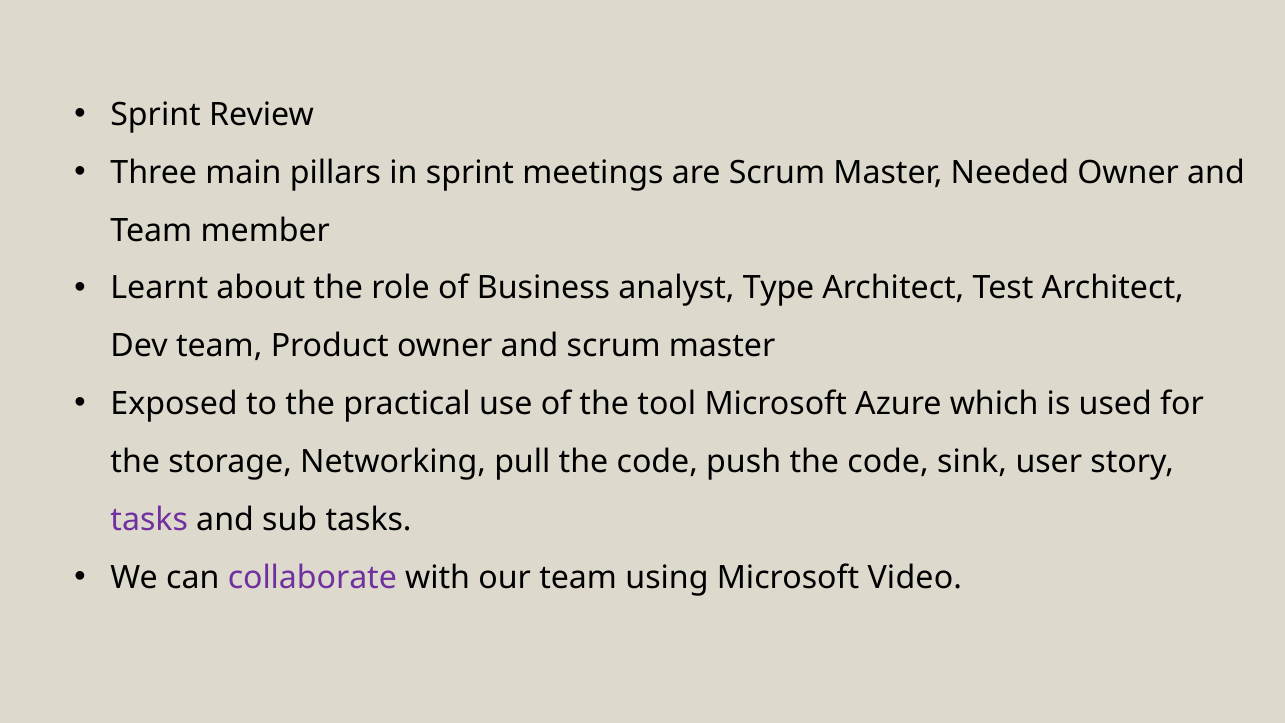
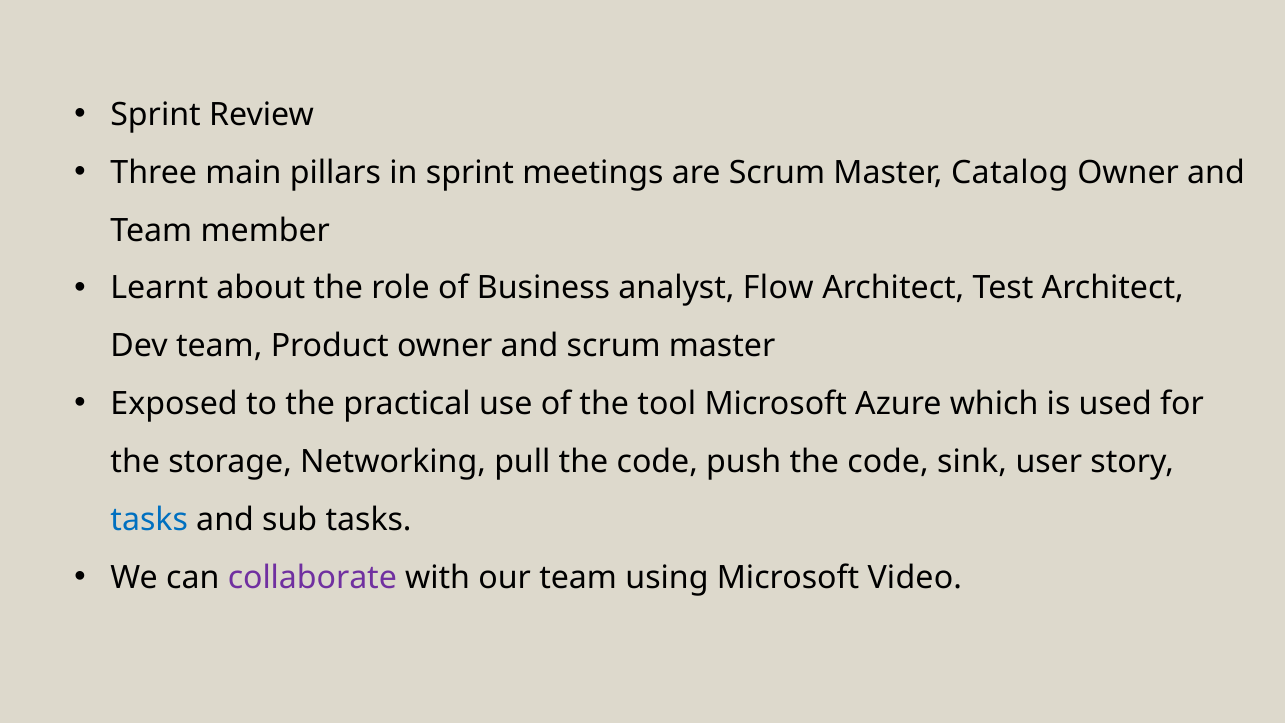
Needed: Needed -> Catalog (1010, 173)
Type: Type -> Flow (778, 288)
tasks colour: purple -> blue (149, 520)
